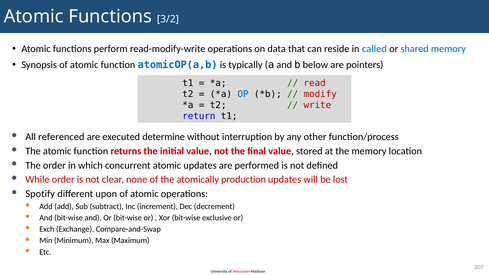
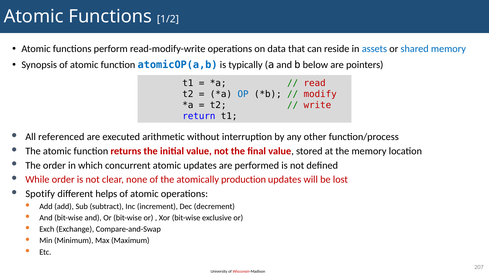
3/2: 3/2 -> 1/2 (168, 19)
called: called -> assets (374, 49)
determine: determine -> arithmetic (164, 137)
upon: upon -> helps (106, 194)
